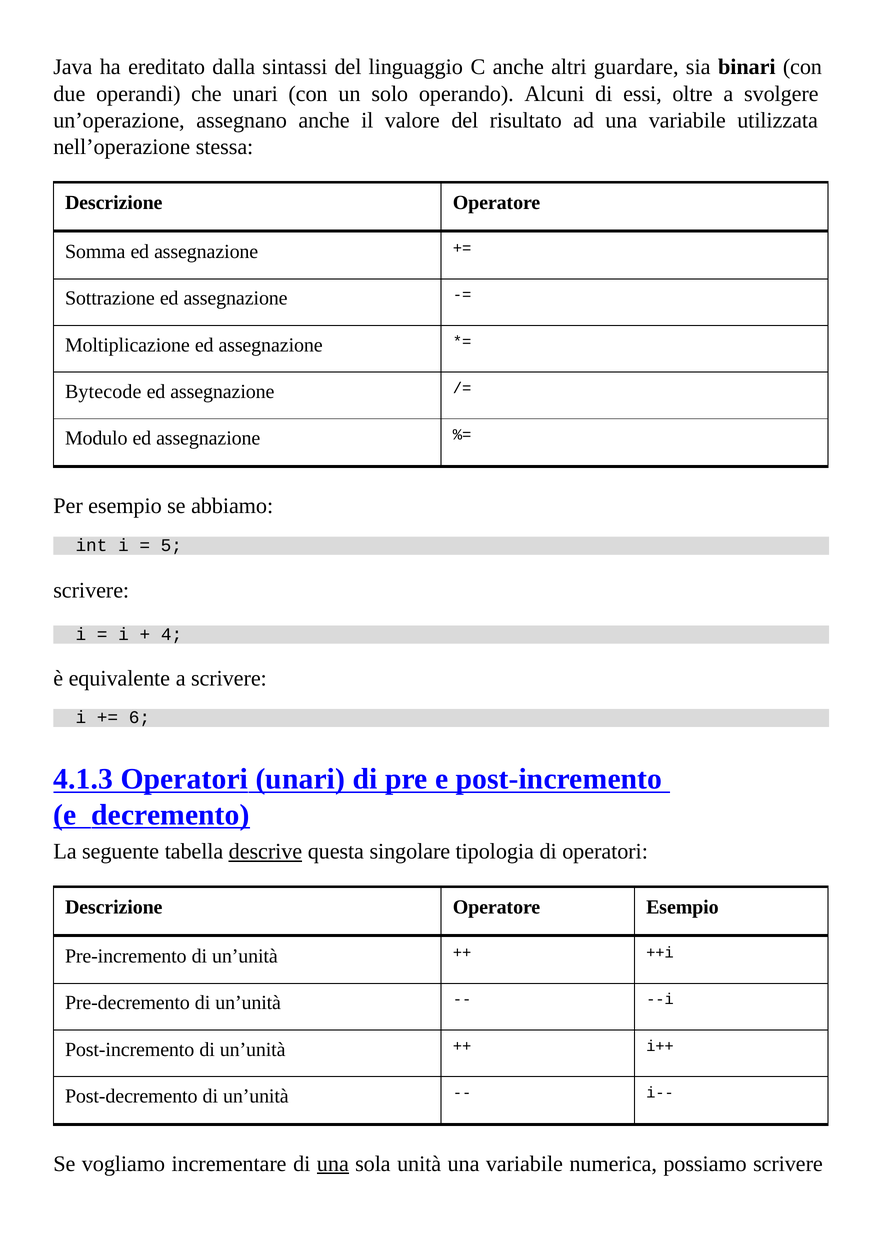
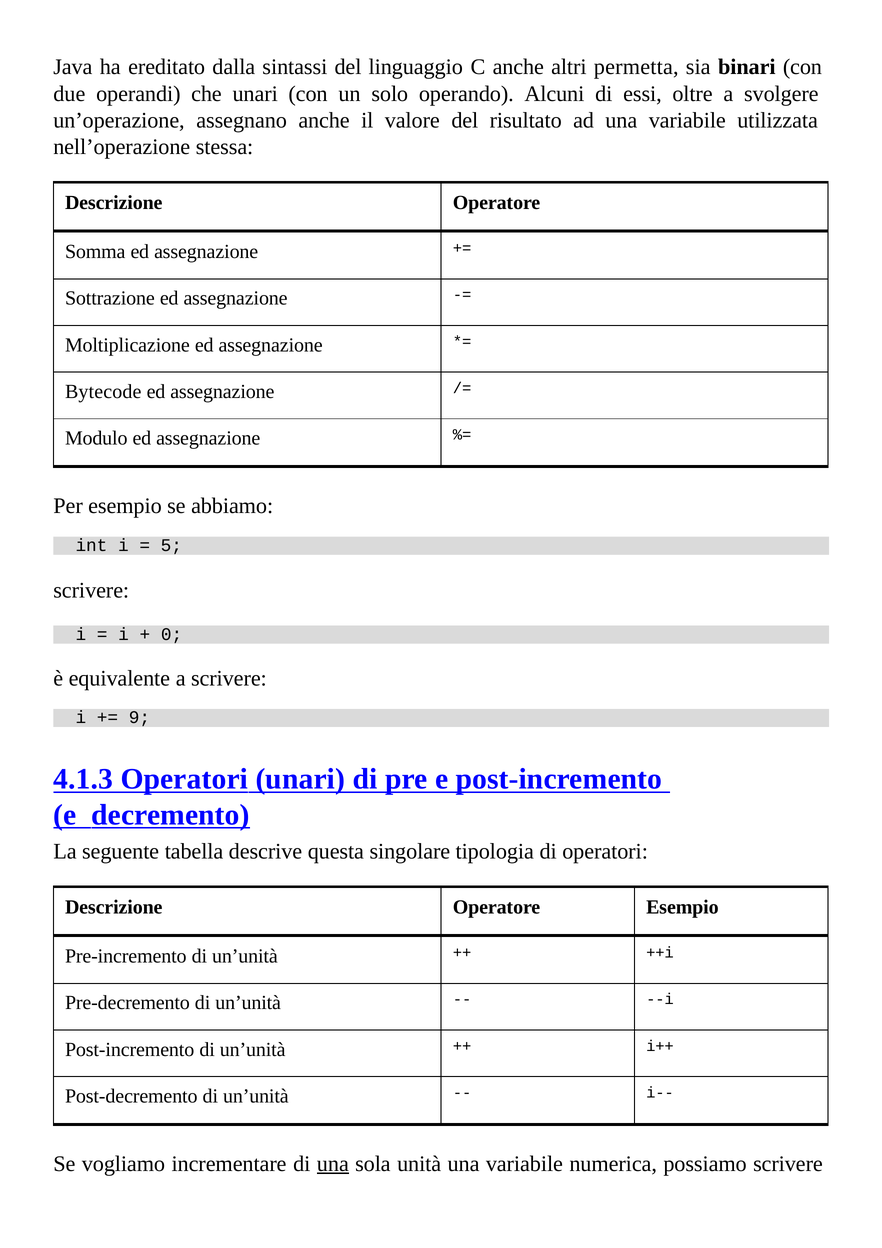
guardare: guardare -> permetta (636, 67)
4: 4 -> 0 (172, 634)
6: 6 -> 9 (139, 718)
descrive underline: present -> none (265, 852)
